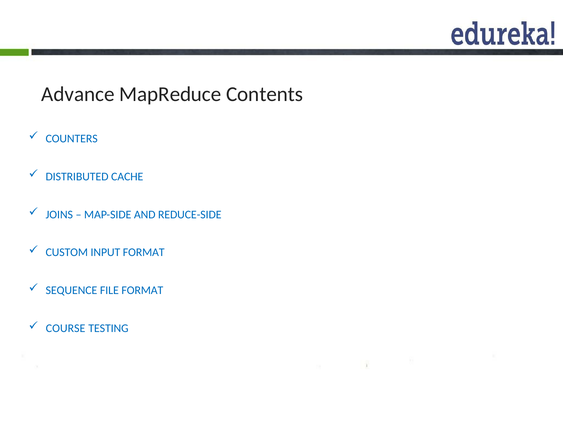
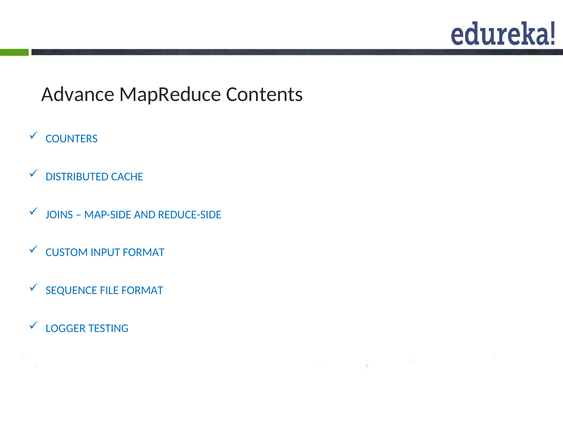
COURSE: COURSE -> LOGGER (66, 329)
